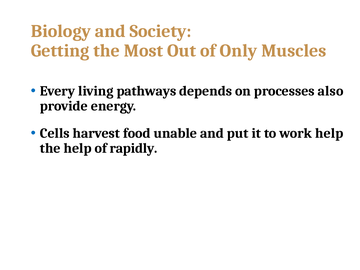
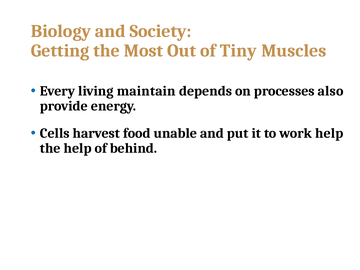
Only: Only -> Tiny (238, 51)
pathways: pathways -> maintain (146, 91)
rapidly: rapidly -> behind (133, 148)
